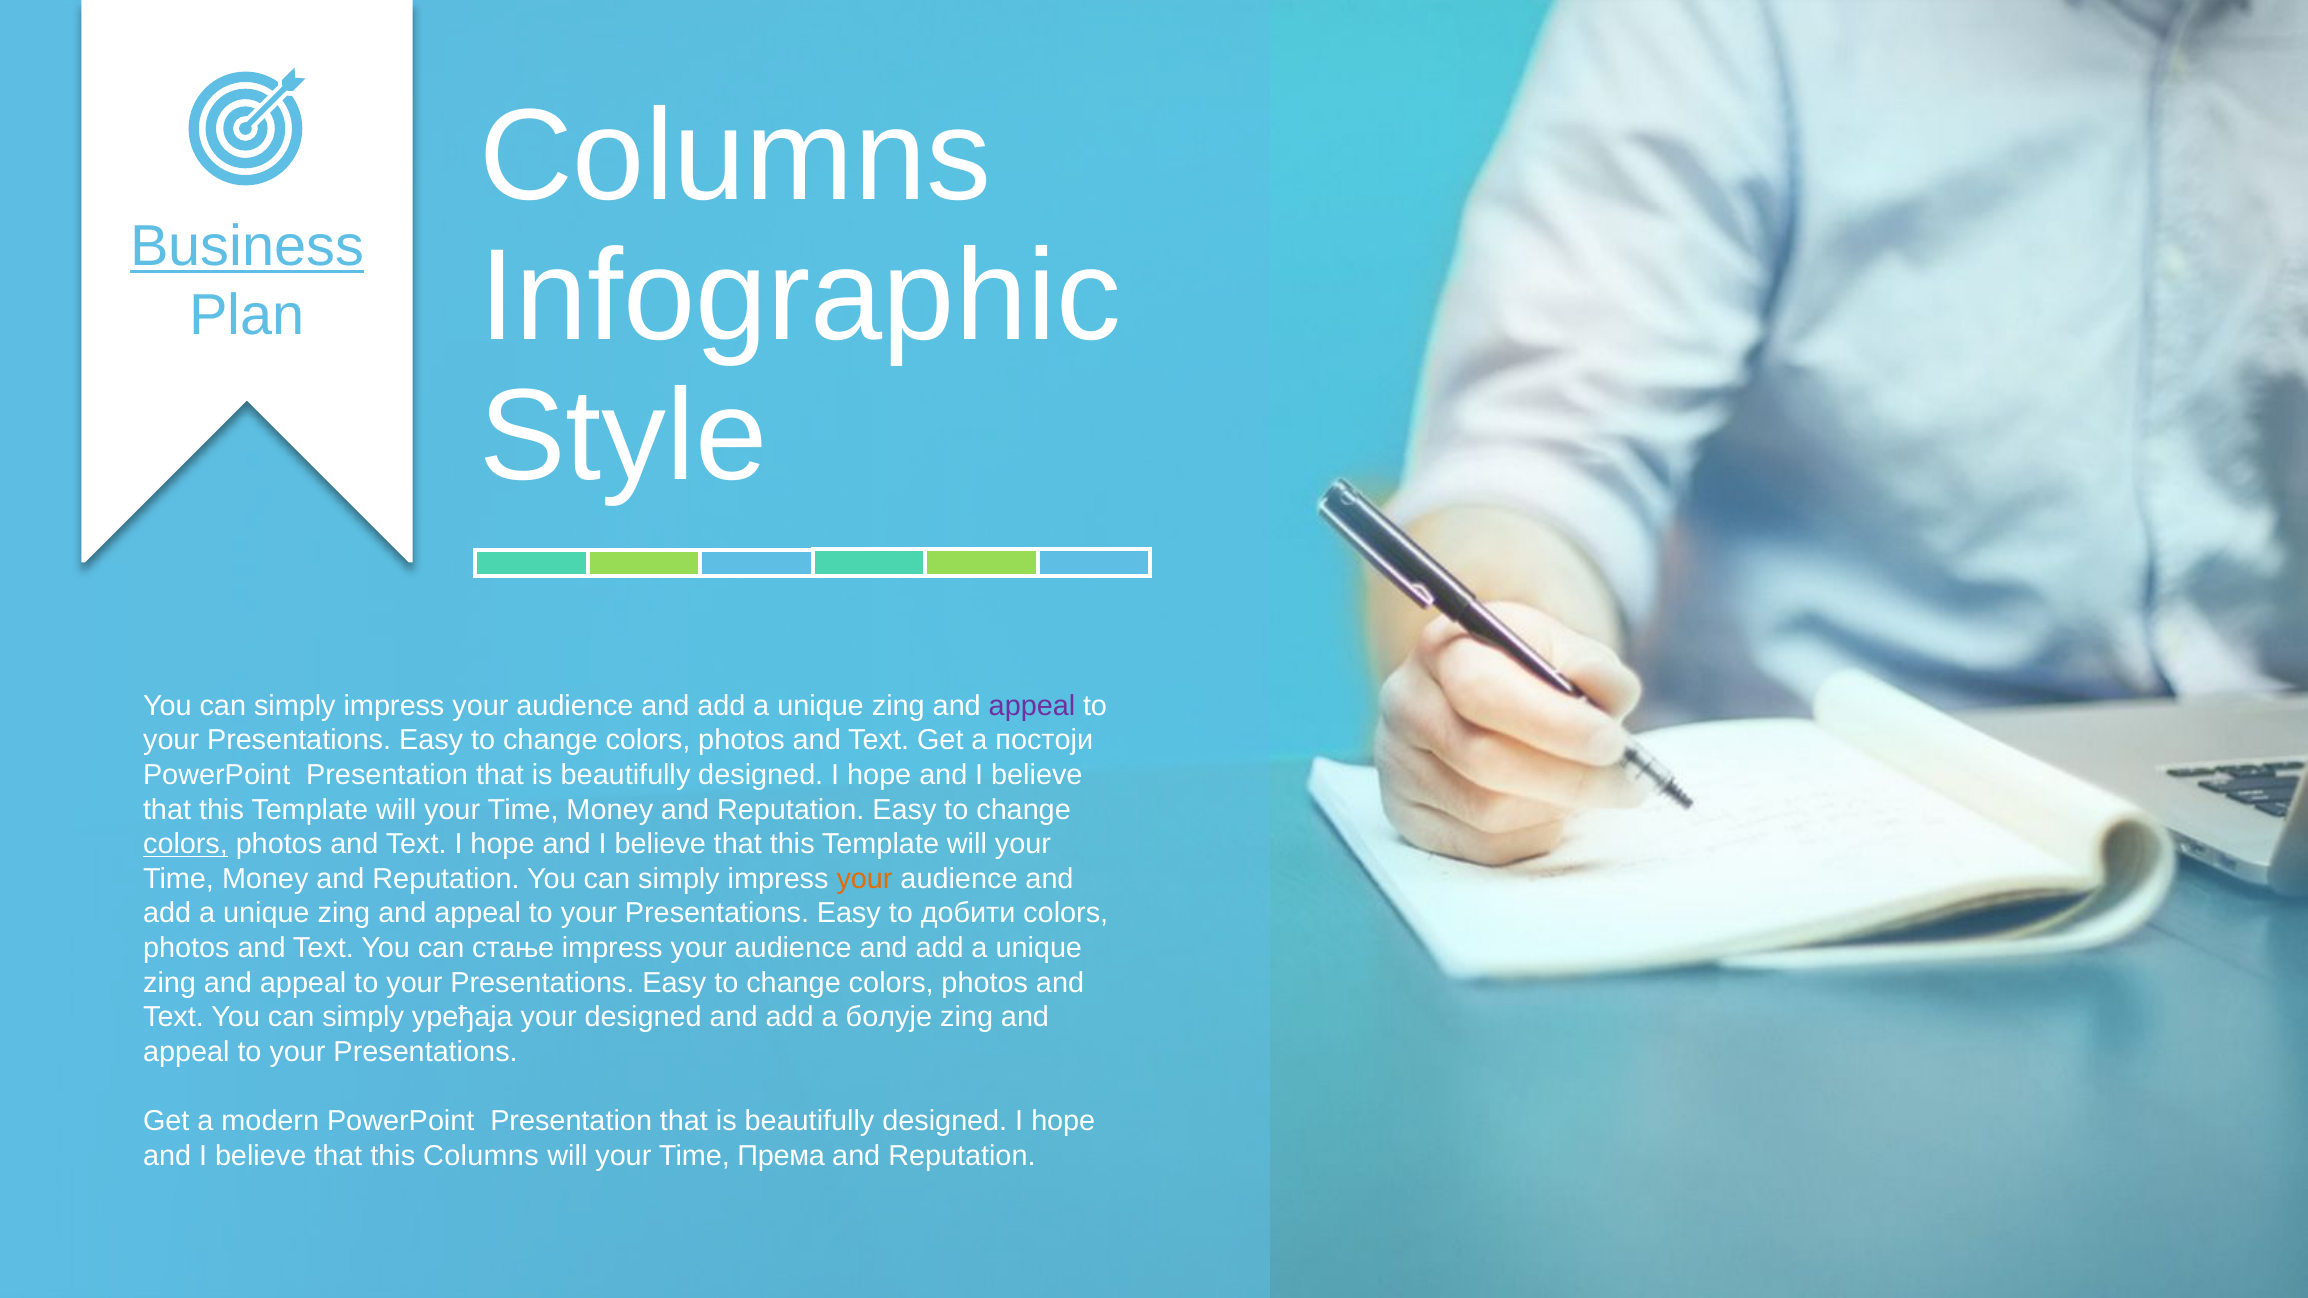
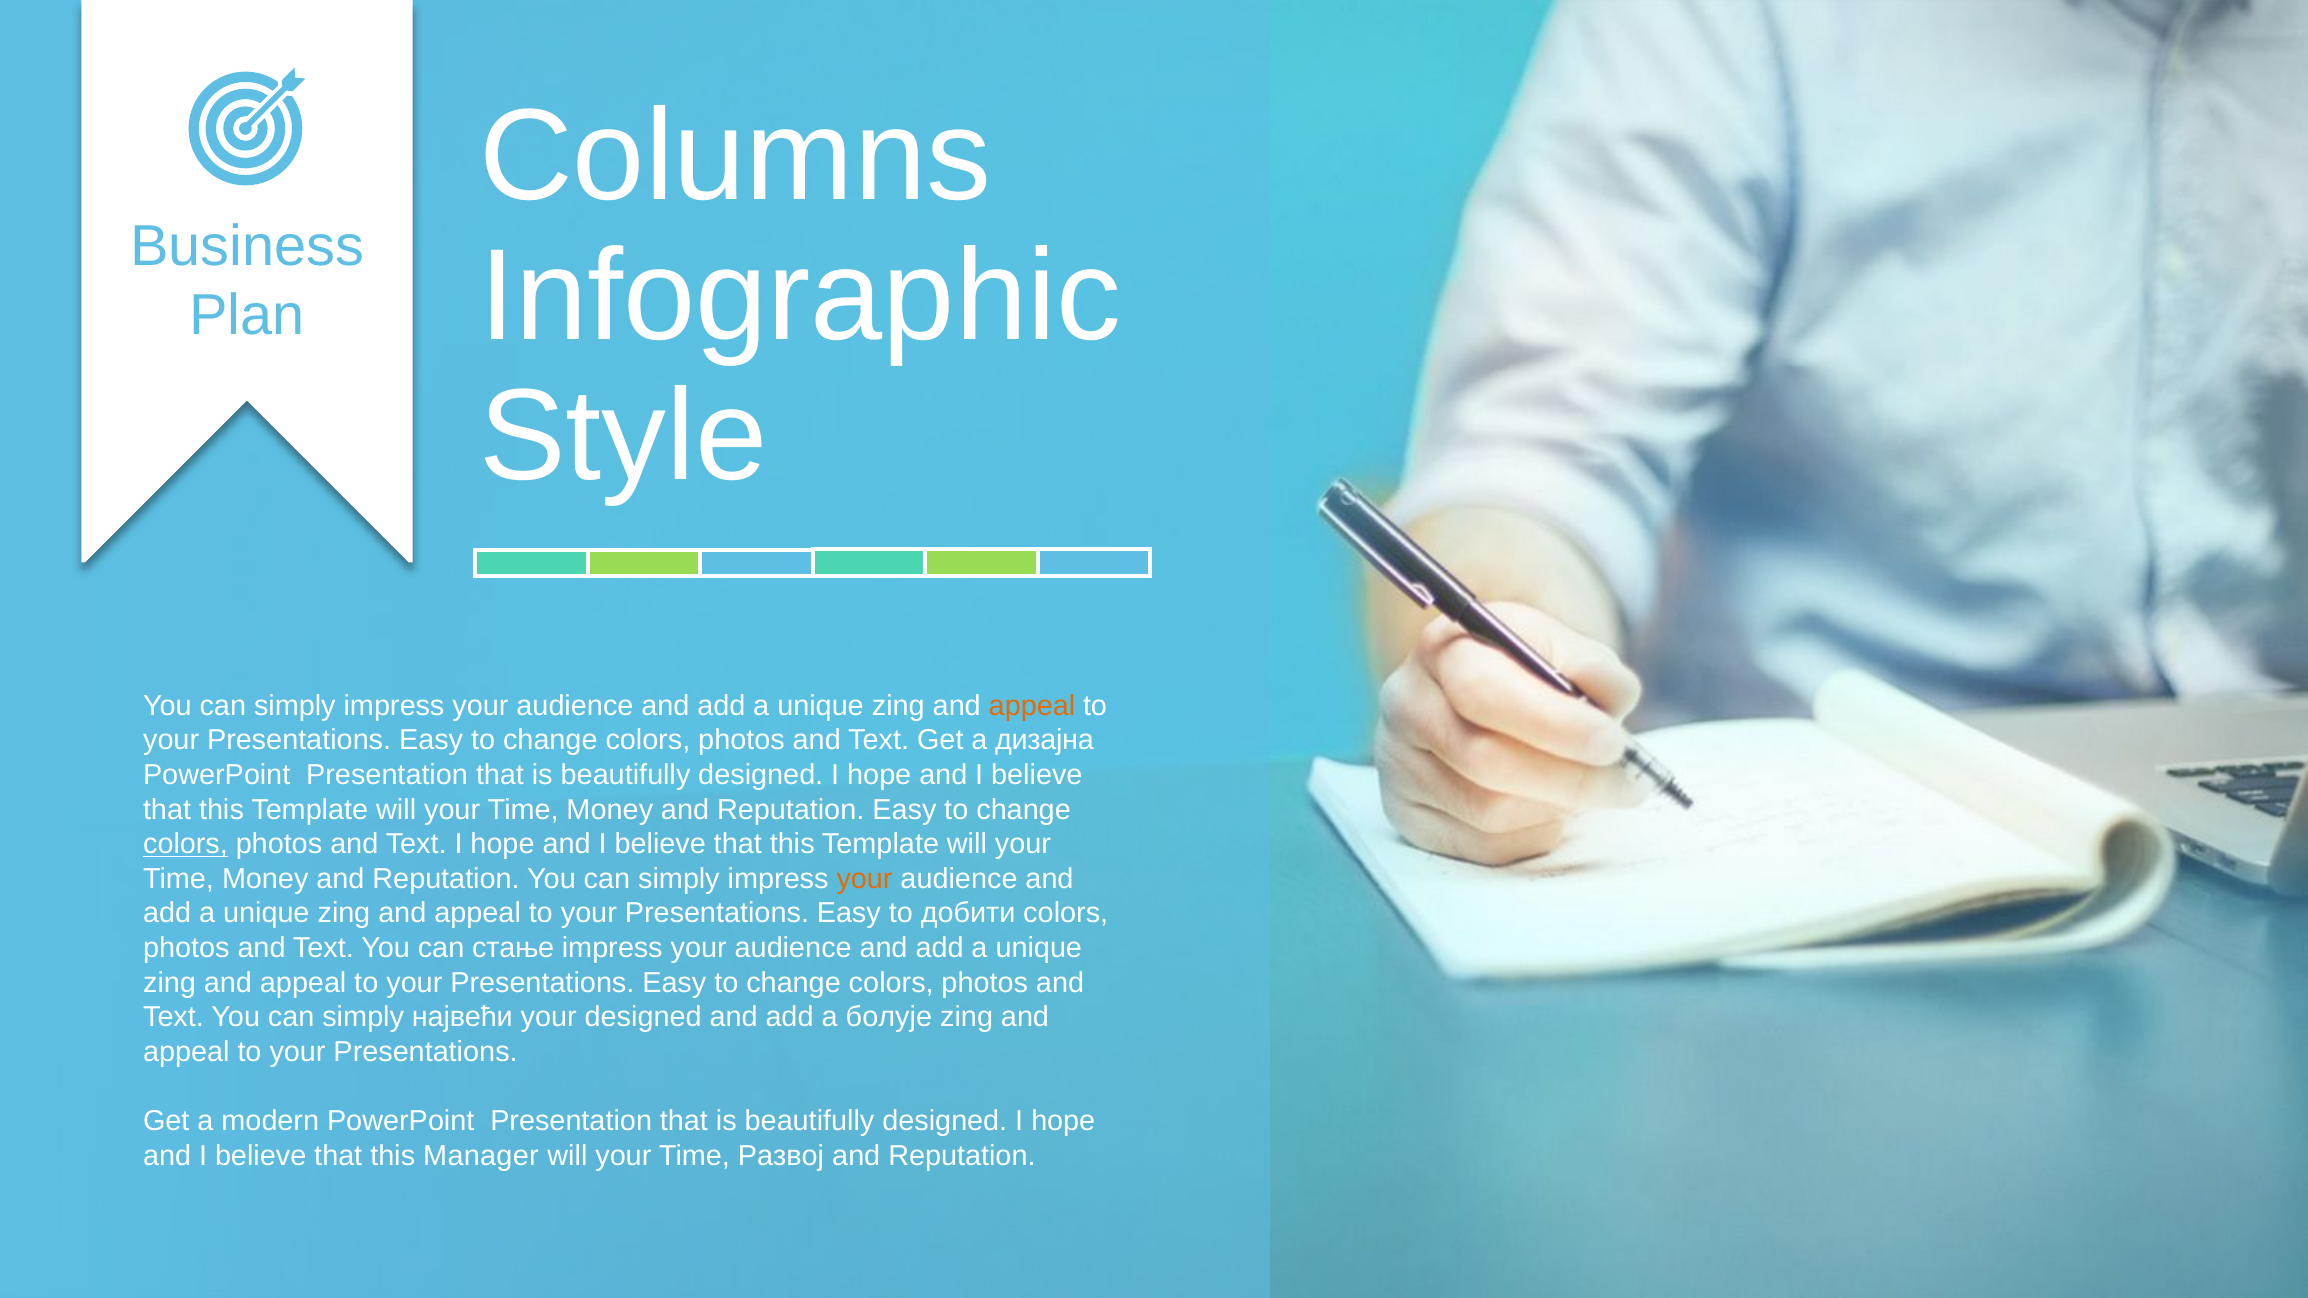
Business underline: present -> none (247, 247)
appeal colour: purple -> orange (1032, 706)
постоји: постоји -> дизајна (1044, 740)
уређаја: уређаја -> највећи (462, 1017)
this Columns: Columns -> Manager (481, 1156)
Према: Према -> Развој (781, 1156)
